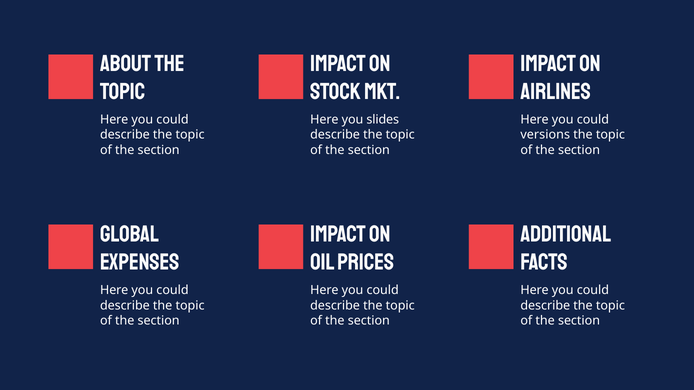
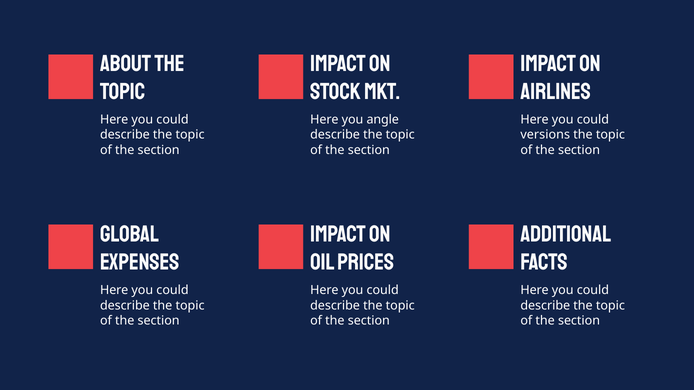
slides: slides -> angle (383, 120)
